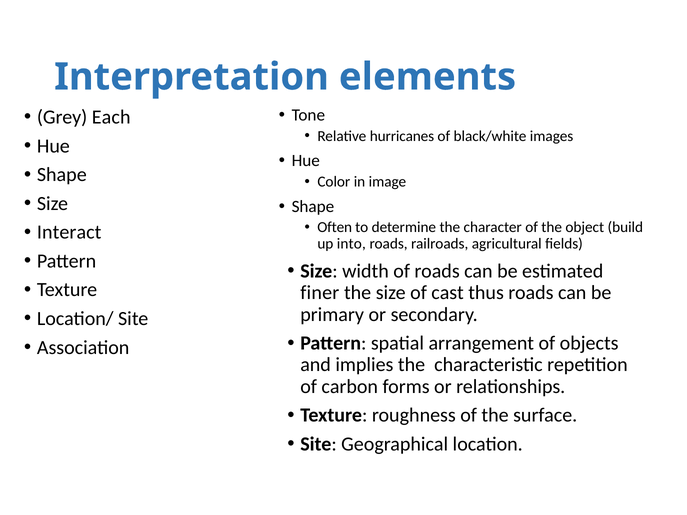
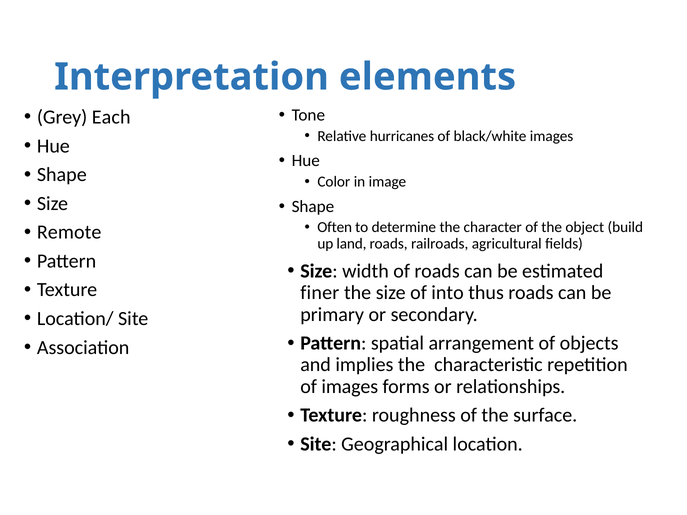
Interact: Interact -> Remote (69, 232)
into: into -> land (351, 244)
cast: cast -> into (448, 293)
of carbon: carbon -> images (350, 387)
